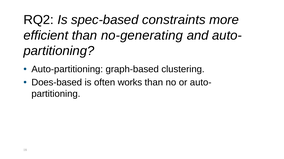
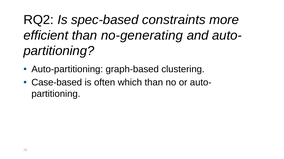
Does-based: Does-based -> Case-based (57, 83)
works: works -> which (130, 83)
